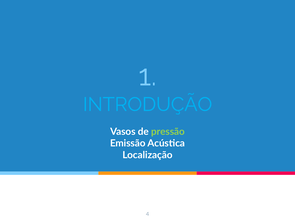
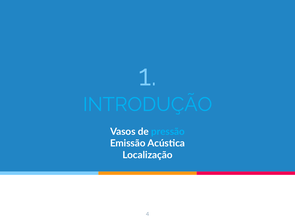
pressão colour: light green -> light blue (168, 132)
